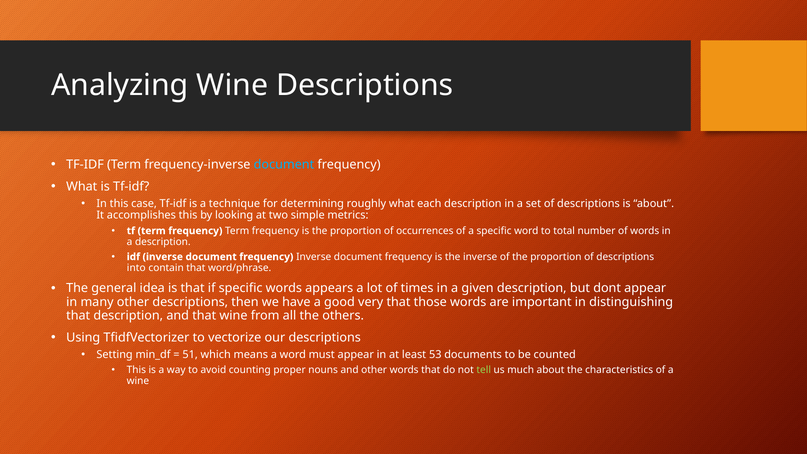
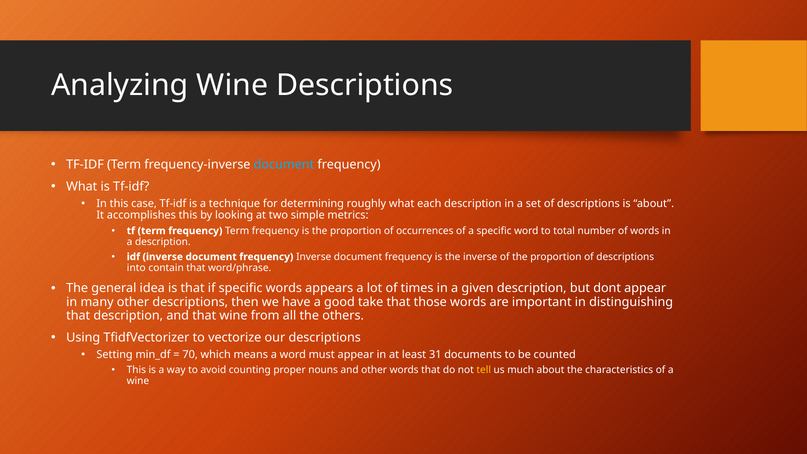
very: very -> take (371, 302)
51: 51 -> 70 (190, 355)
53: 53 -> 31 (435, 355)
tell colour: light green -> yellow (484, 370)
